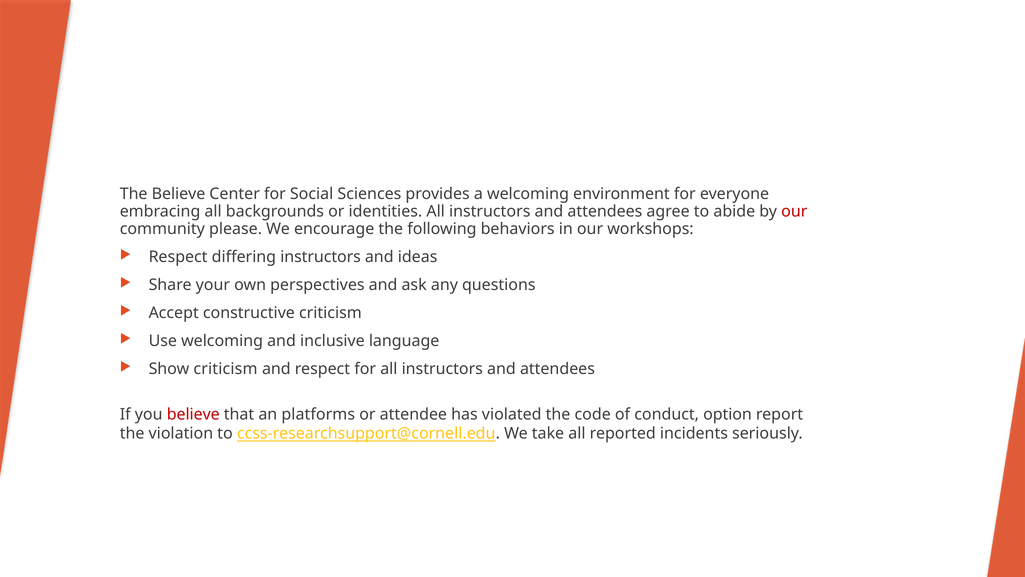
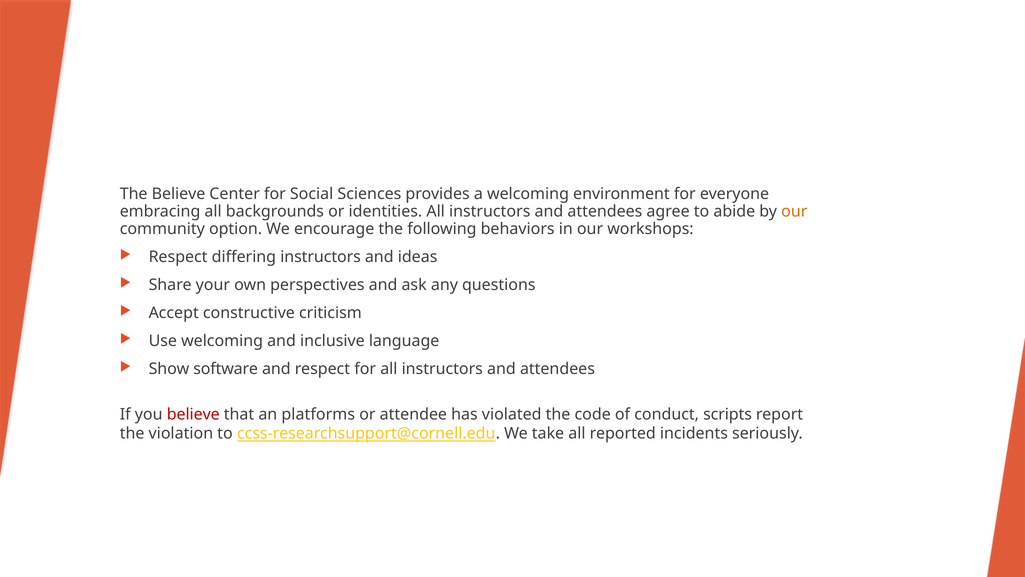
our colour: red -> orange (794, 211)
please: please -> option (236, 229)
Show criticism: criticism -> software (226, 369)
option: option -> scripts (728, 414)
